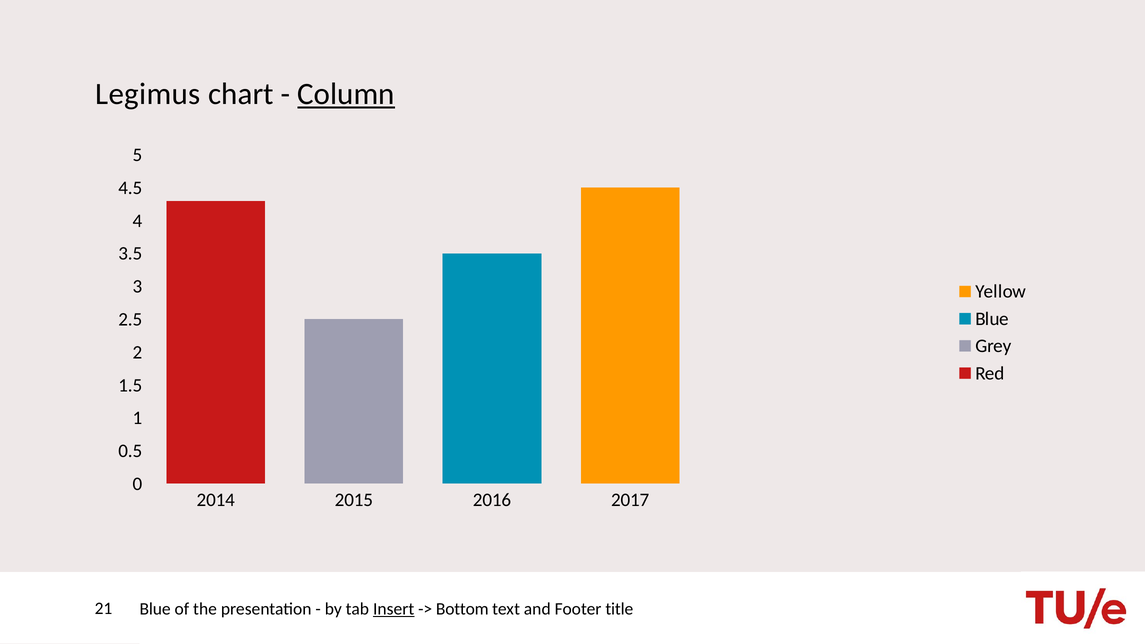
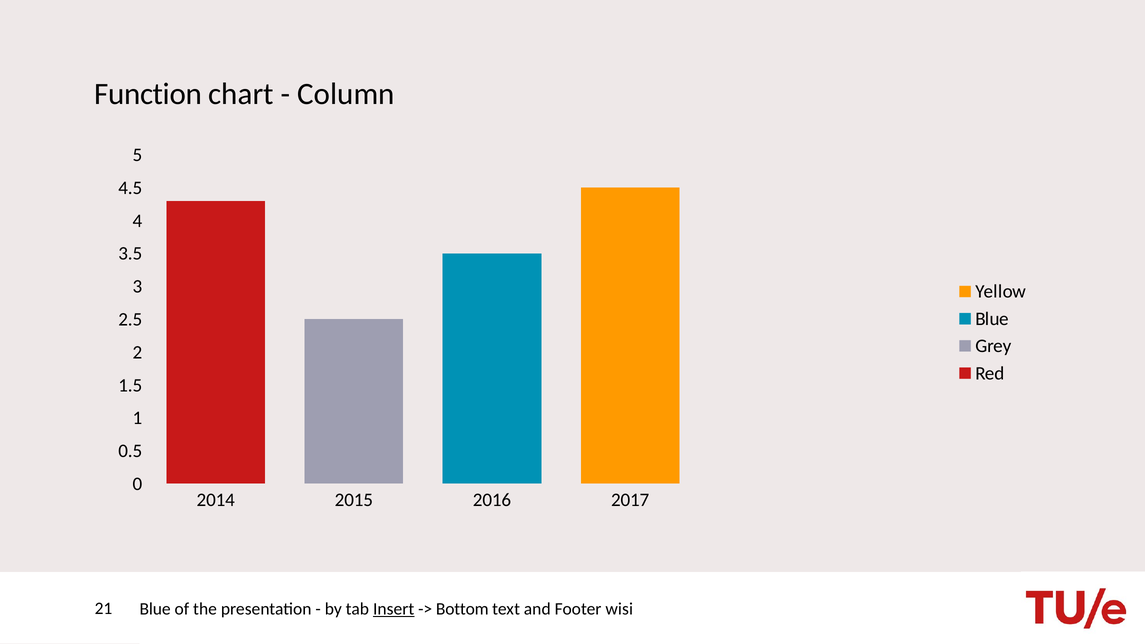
Legimus: Legimus -> Function (148, 94)
Column underline: present -> none (346, 94)
title: title -> wisi (619, 609)
